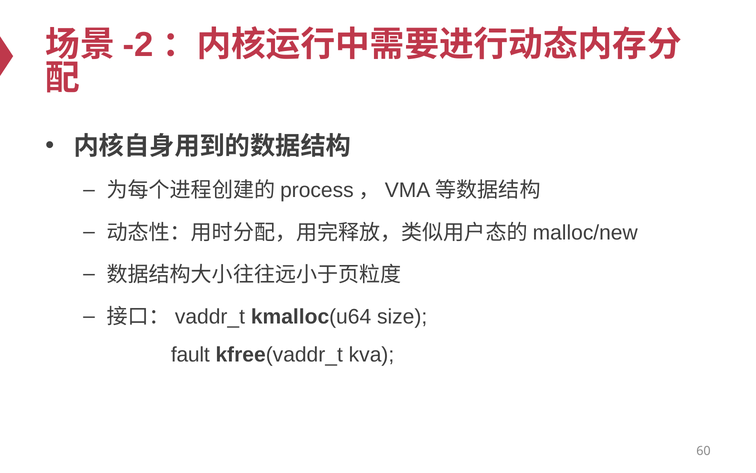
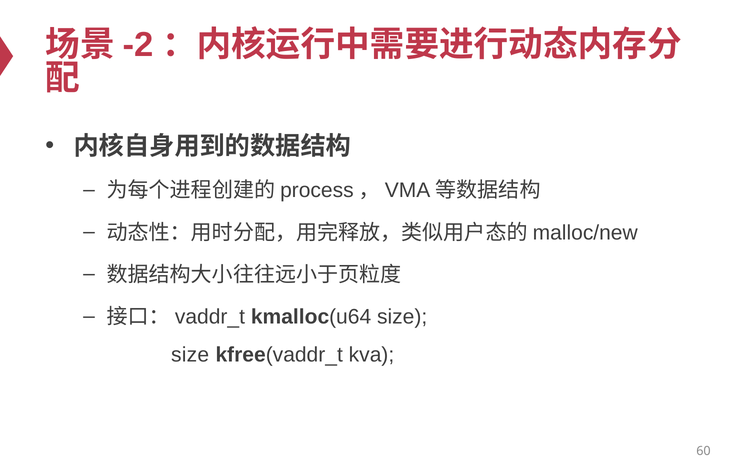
fault: fault -> size (190, 354)
